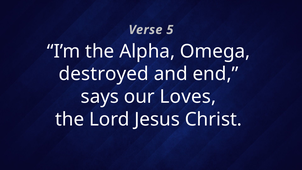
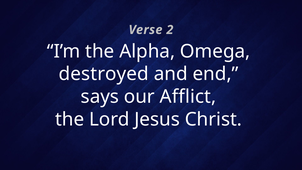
5: 5 -> 2 (170, 30)
Loves: Loves -> Afflict (188, 97)
